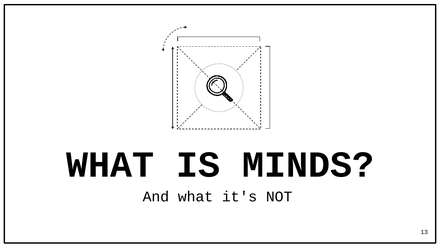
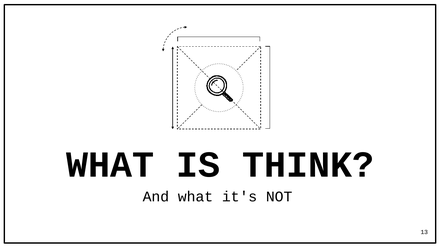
MINDS: MINDS -> THINK (308, 164)
